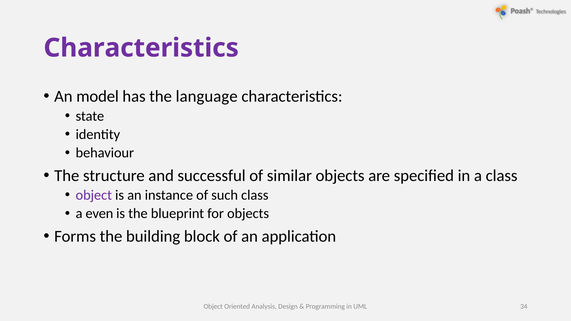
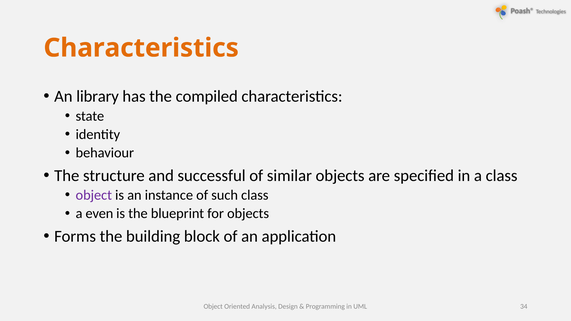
Characteristics colour: purple -> orange (141, 48)
model: model -> library (98, 97)
language: language -> compiled (207, 97)
